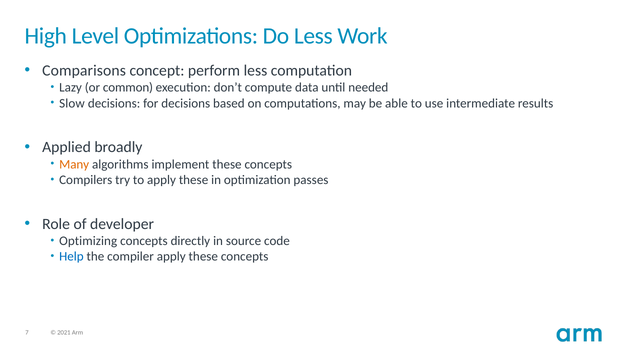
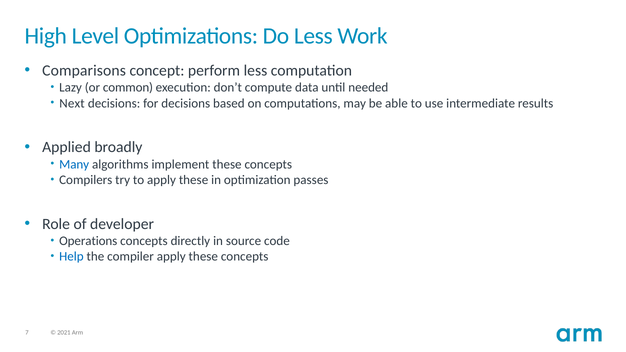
Slow: Slow -> Next (72, 103)
Many colour: orange -> blue (74, 164)
Optimizing: Optimizing -> Operations (88, 241)
